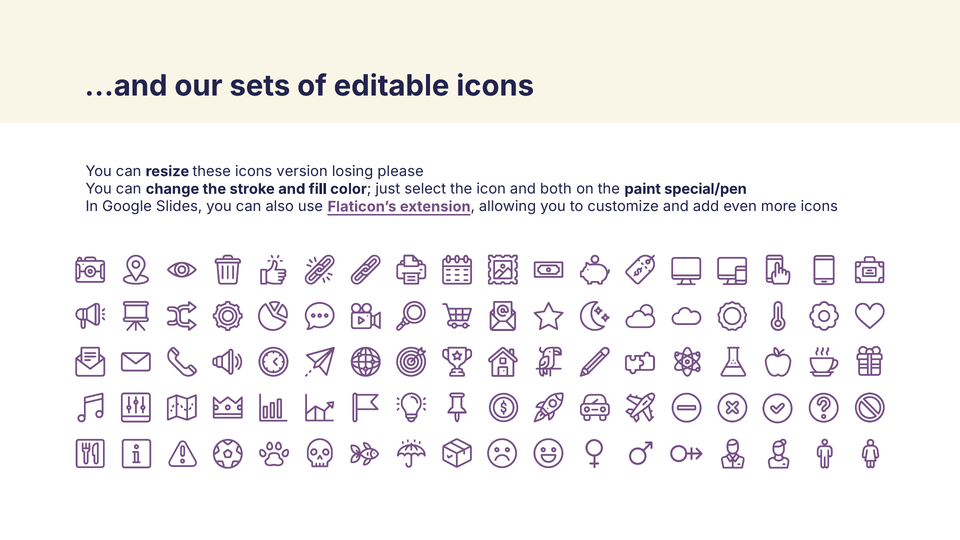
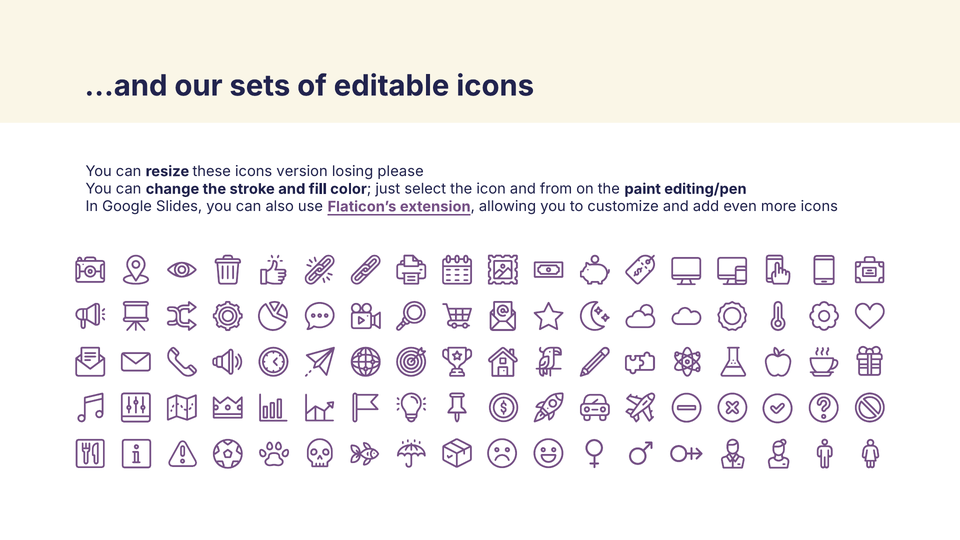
both: both -> from (556, 189)
special/pen: special/pen -> editing/pen (705, 189)
